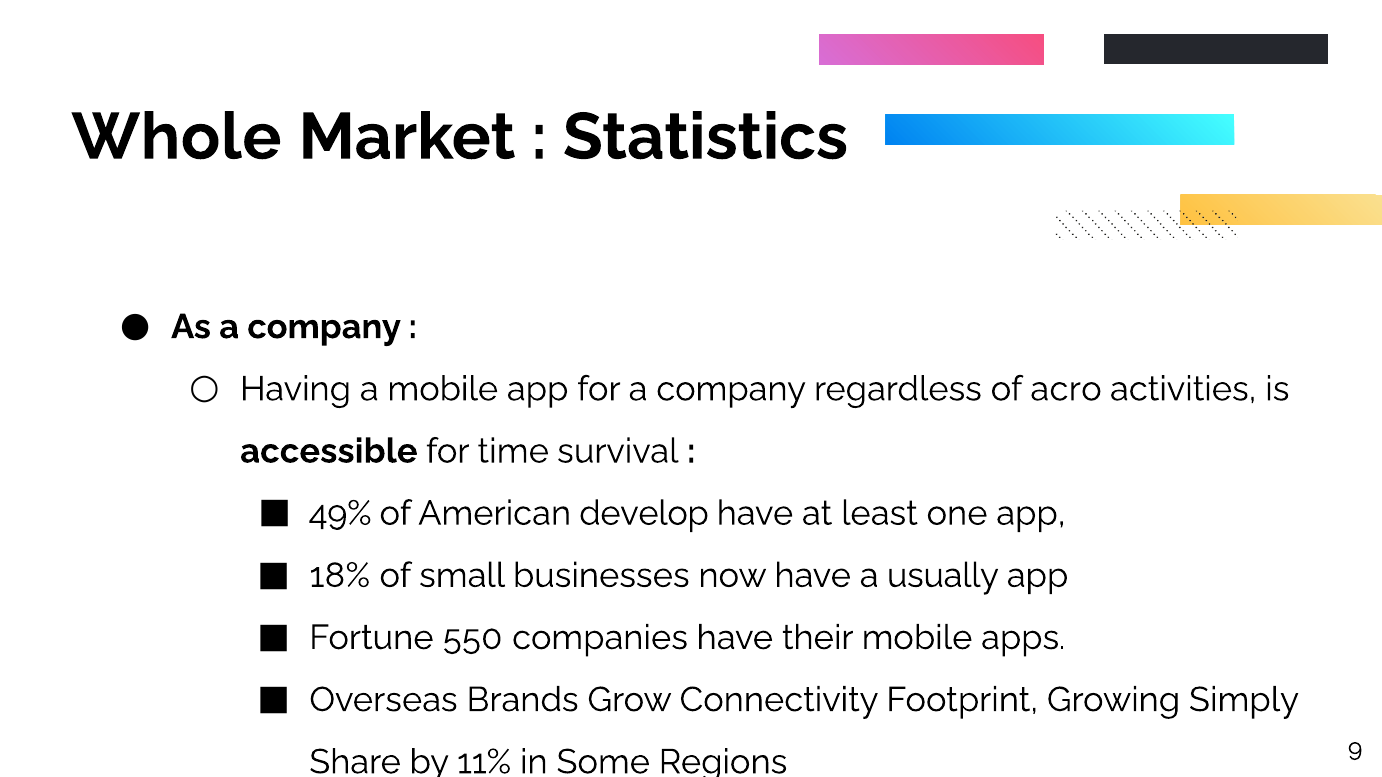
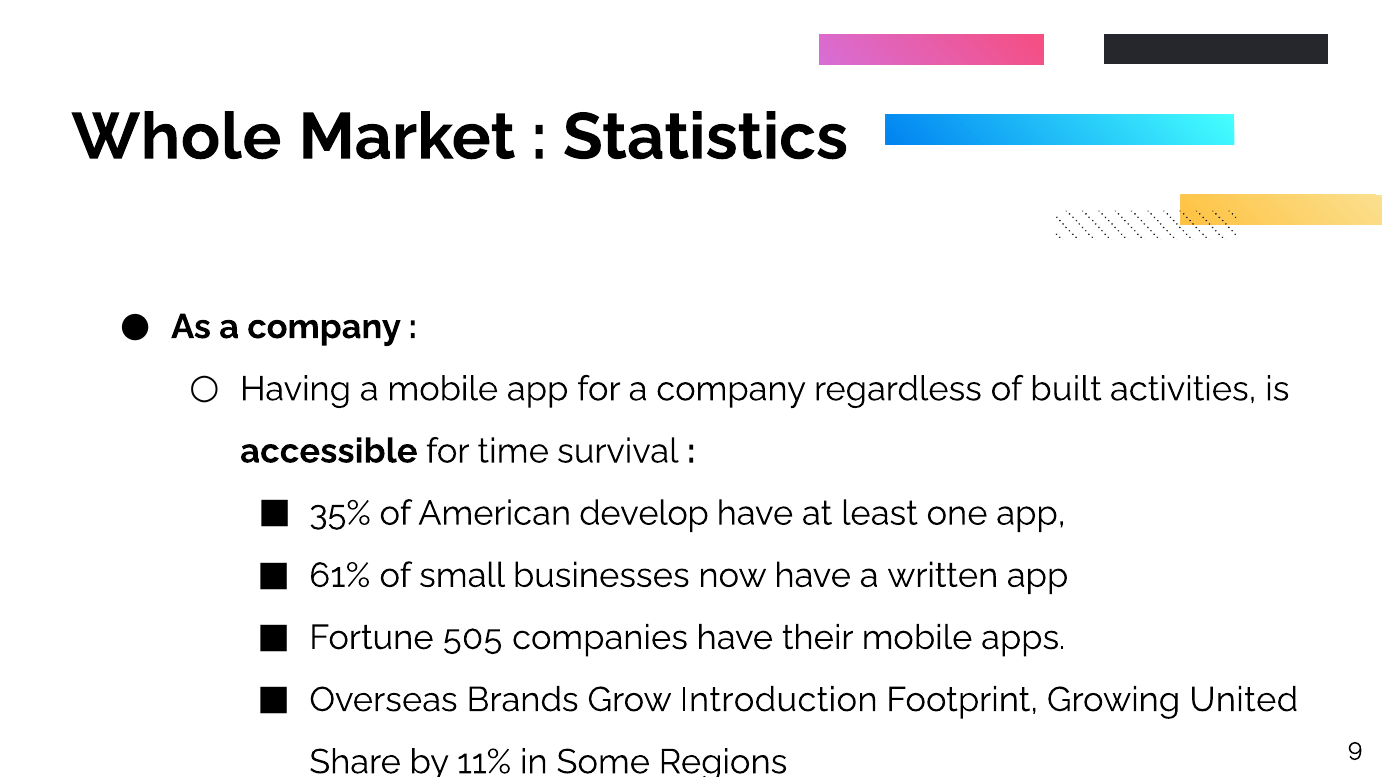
acro: acro -> built (1066, 389)
49%: 49% -> 35% (340, 514)
18%: 18% -> 61% (340, 576)
usually: usually -> written (943, 576)
550: 550 -> 505 (473, 638)
Connectivity: Connectivity -> Introduction (779, 700)
Simply: Simply -> United (1244, 700)
